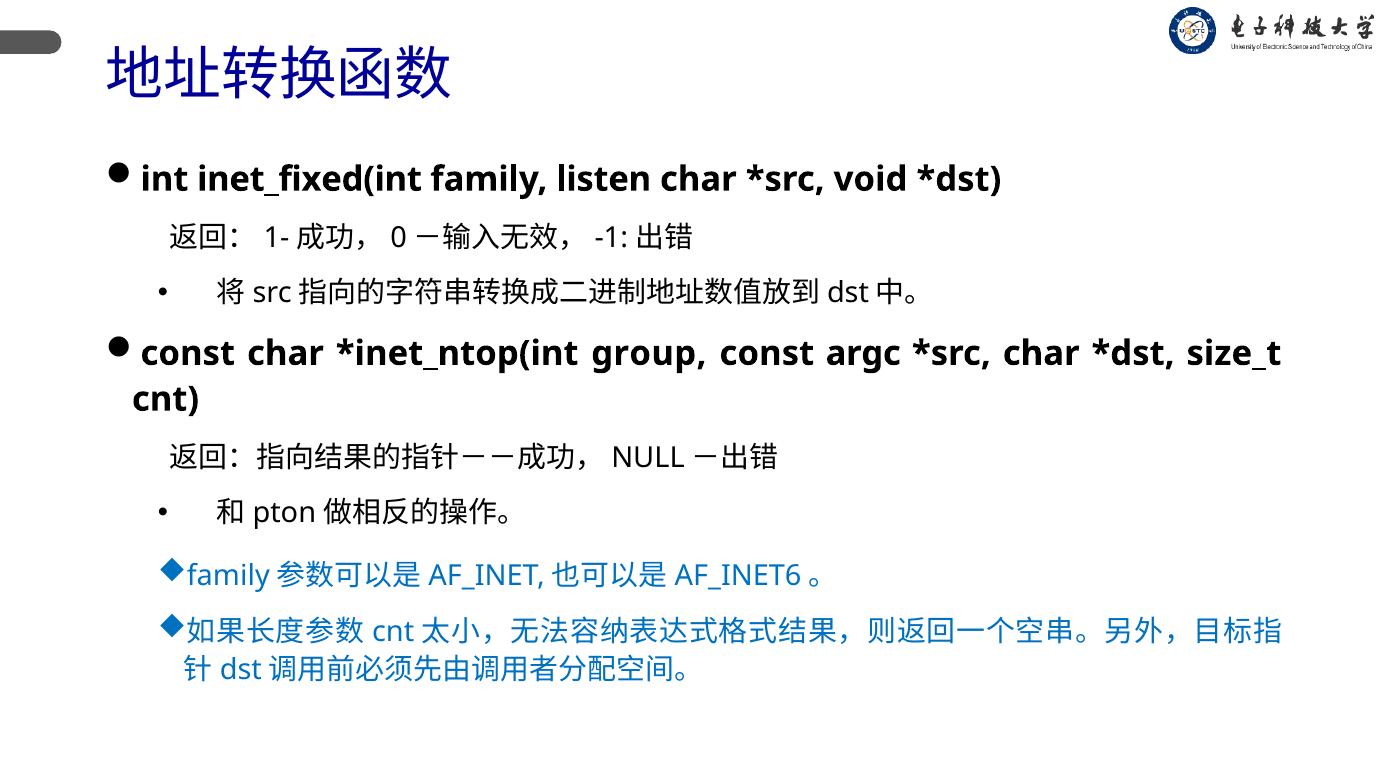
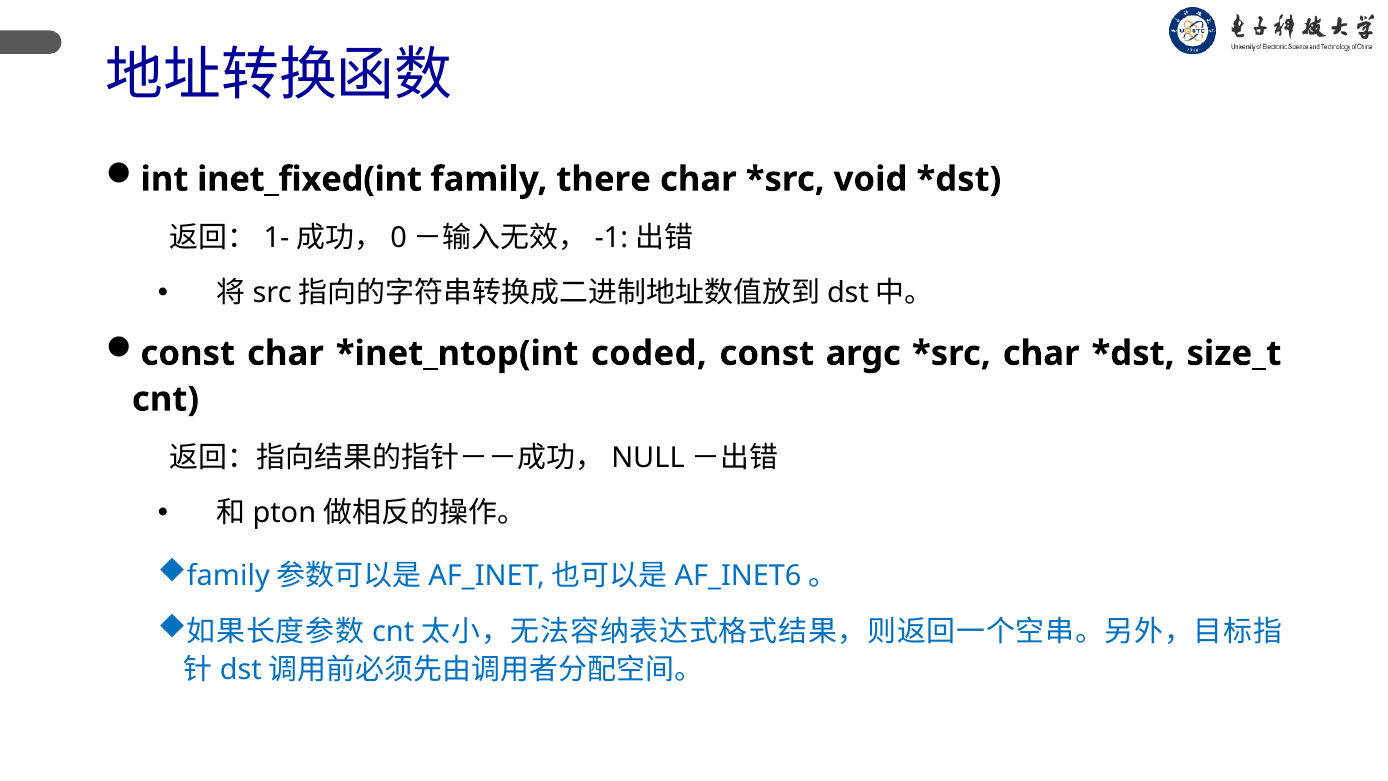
listen: listen -> there (604, 179)
group: group -> coded (649, 353)
